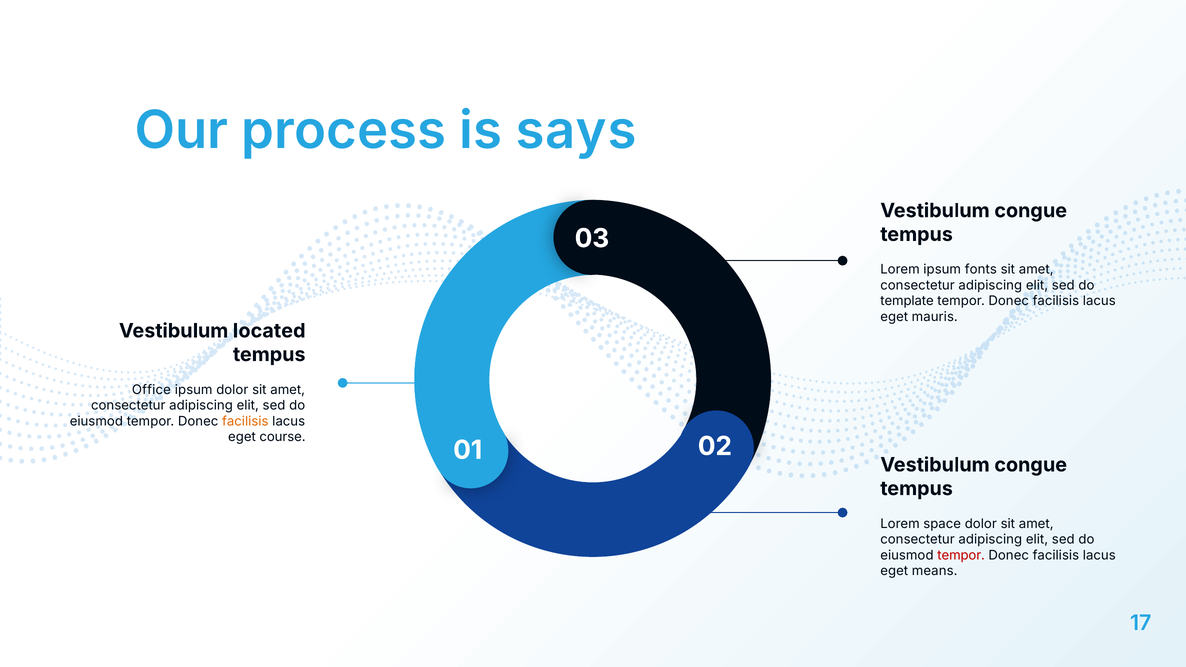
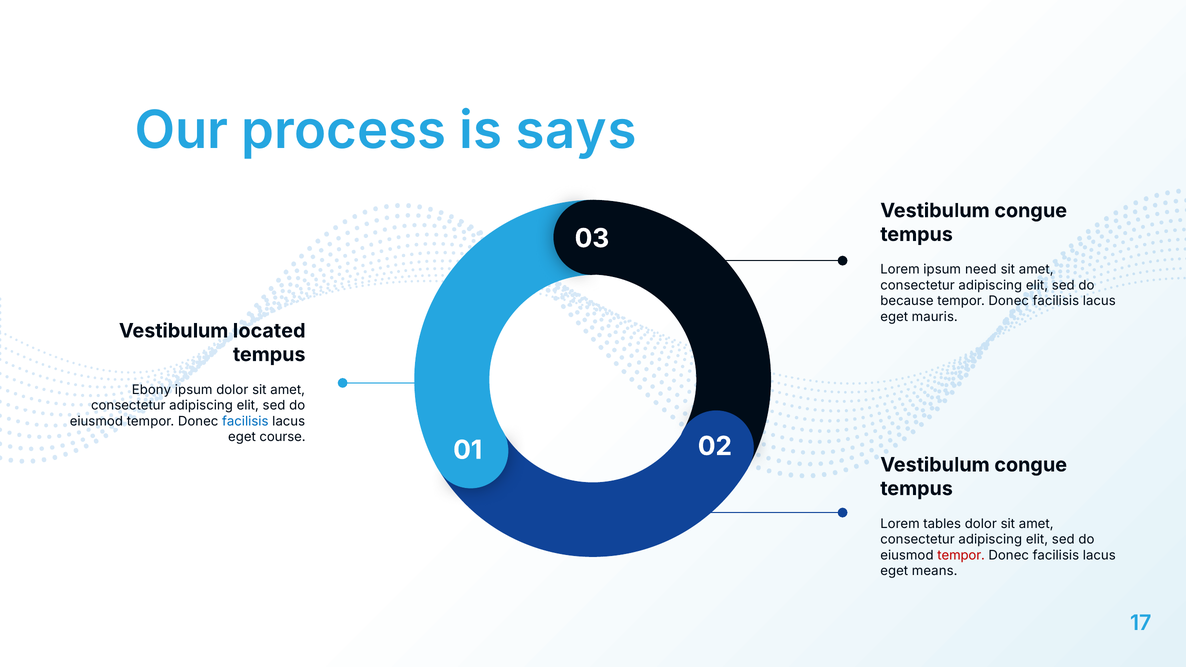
fonts: fonts -> need (981, 270)
template: template -> because (907, 301)
Office: Office -> Ebony (151, 390)
facilisis colour: orange -> blue (245, 421)
space: space -> tables (942, 524)
